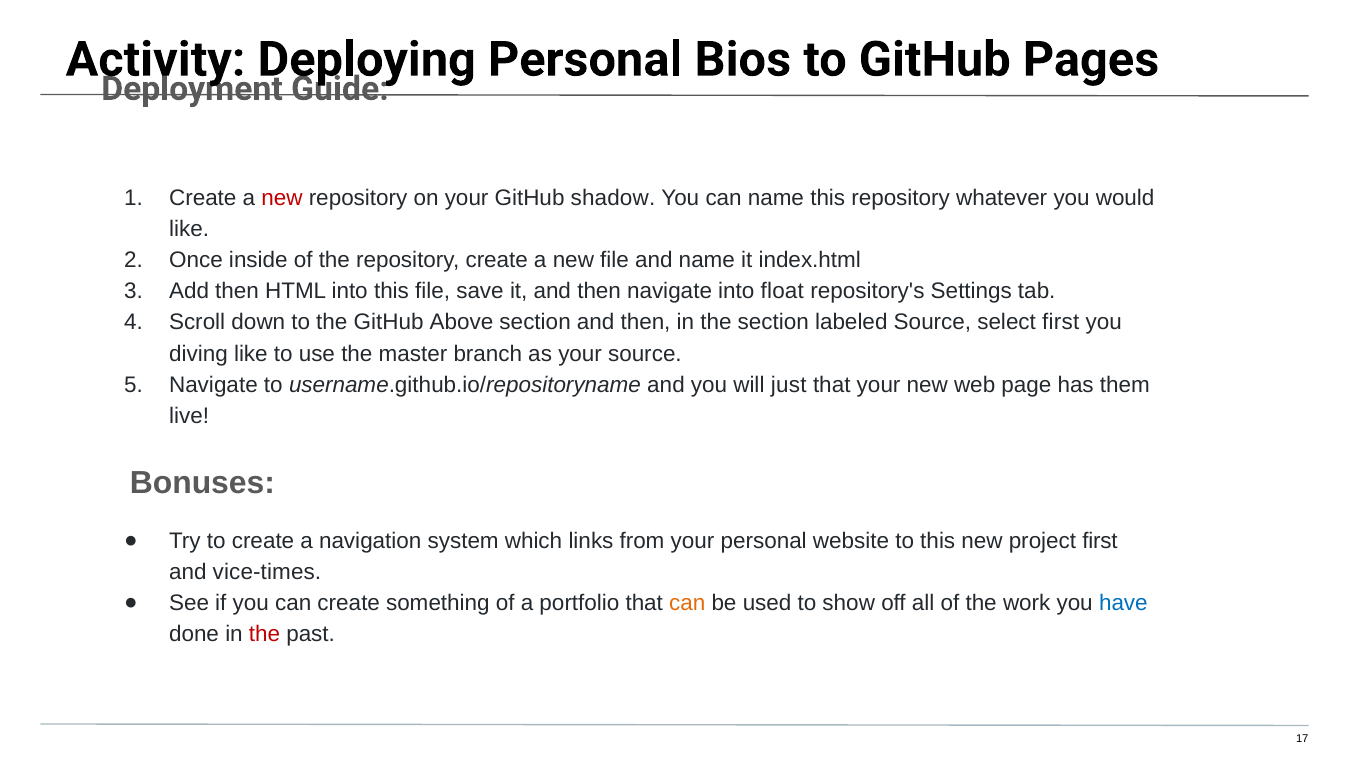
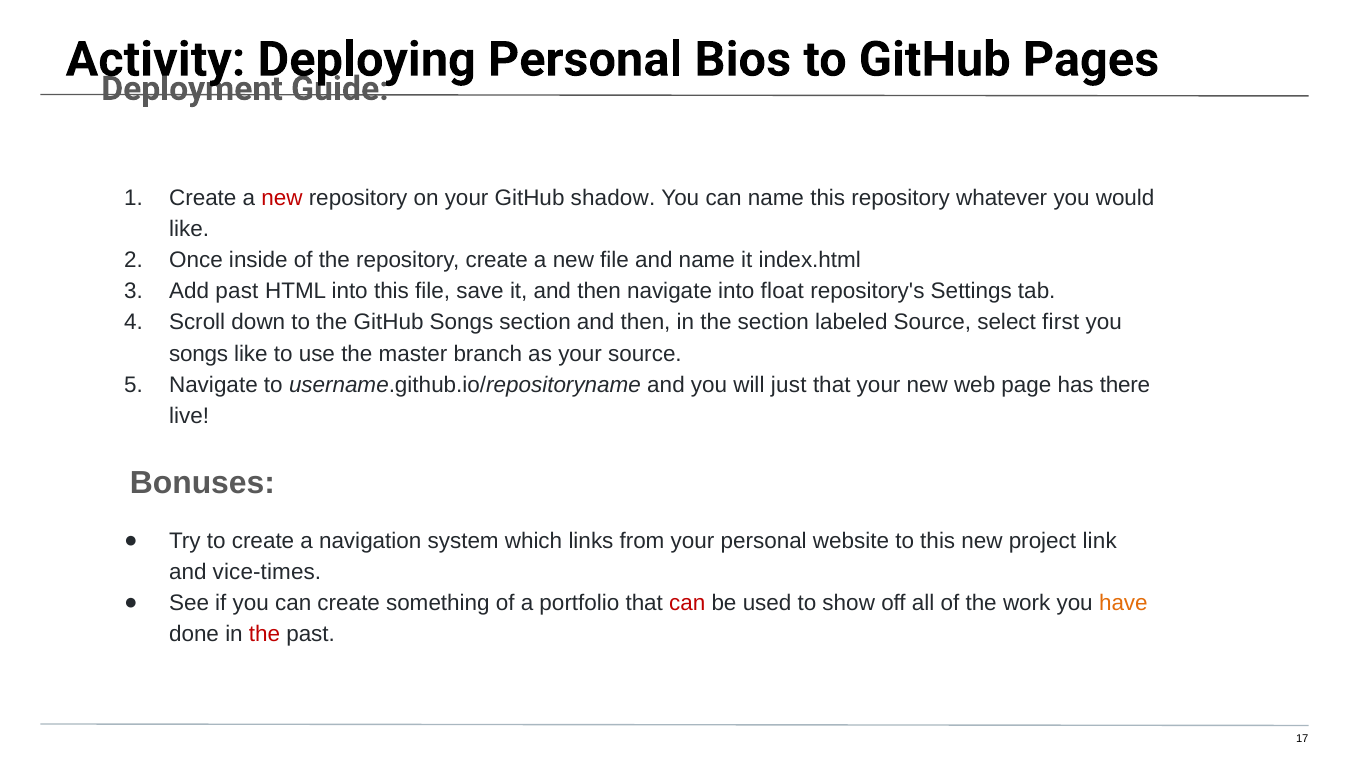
Add then: then -> past (237, 291)
GitHub Above: Above -> Songs (462, 323)
diving: diving -> songs (199, 354)
them: them -> there (1125, 385)
project first: first -> link (1100, 541)
can colour: orange -> red (687, 603)
have colour: blue -> orange (1123, 603)
